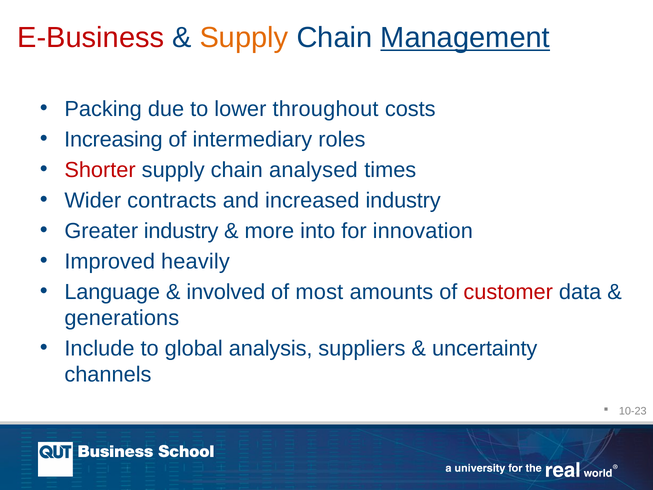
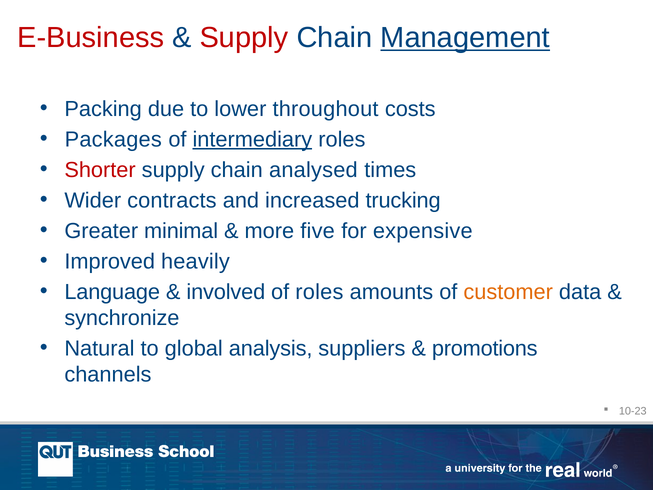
Supply colour: orange -> red (244, 38)
Increasing: Increasing -> Packages (113, 139)
intermediary underline: none -> present (252, 139)
increased industry: industry -> trucking (403, 200)
Greater industry: industry -> minimal (181, 231)
into: into -> five (318, 231)
innovation: innovation -> expensive (423, 231)
of most: most -> roles (319, 292)
customer colour: red -> orange (508, 292)
generations: generations -> synchronize (122, 318)
Include: Include -> Natural (99, 348)
uncertainty: uncertainty -> promotions (485, 348)
